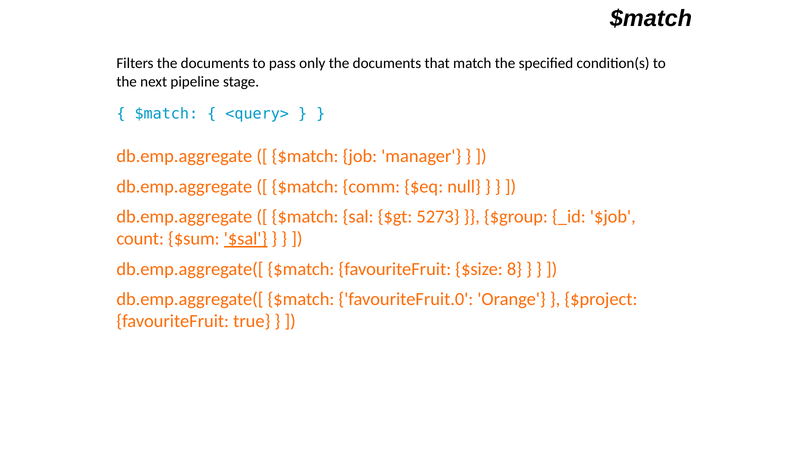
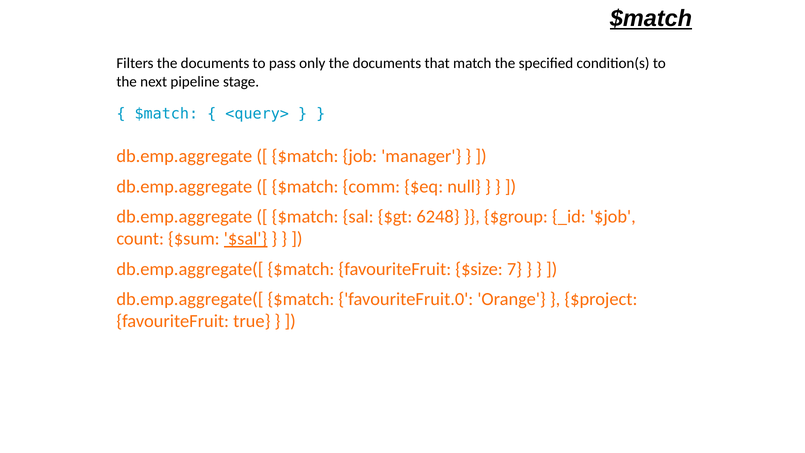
$match underline: none -> present (651, 19)
5273: 5273 -> 6248 (438, 217)
8: 8 -> 7 (514, 269)
